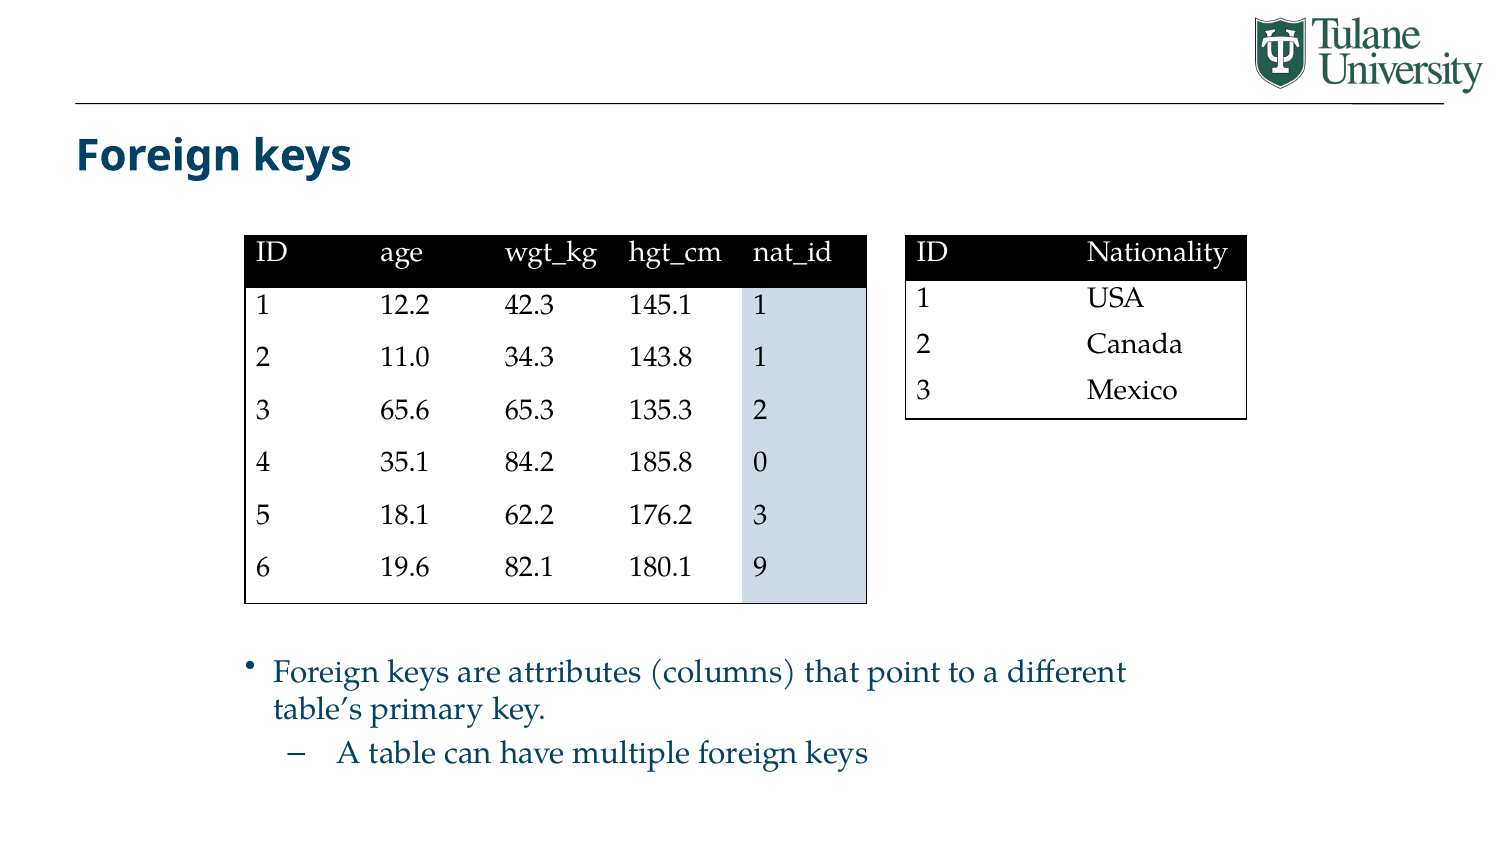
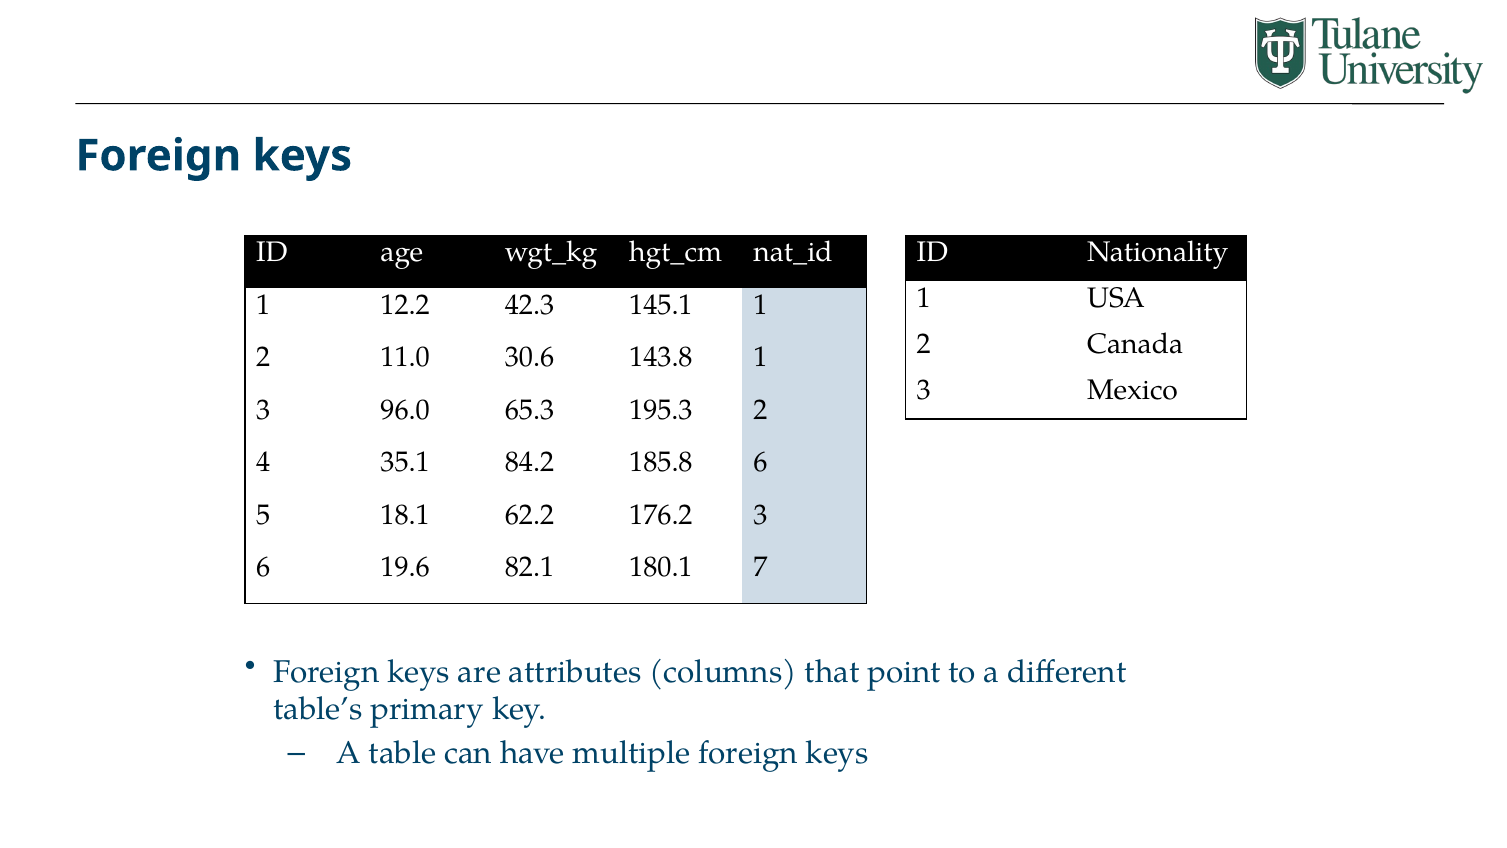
34.3: 34.3 -> 30.6 (530, 357)
65.6: 65.6 -> 96.0 (405, 410)
135.3: 135.3 -> 195.3 (661, 410)
185.8 0: 0 -> 6 (761, 462)
9: 9 -> 7 (761, 567)
